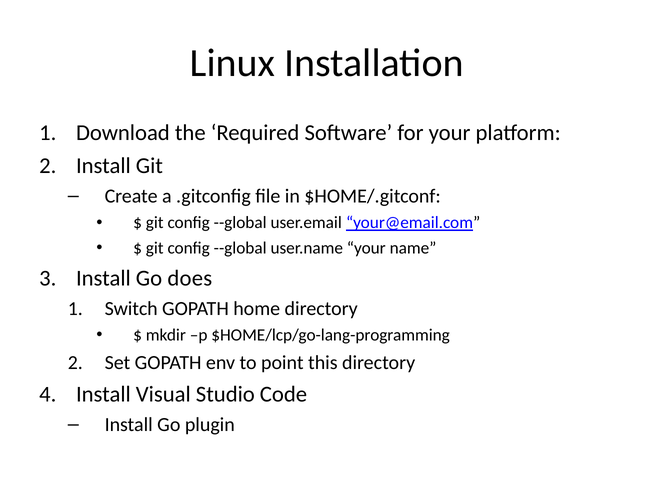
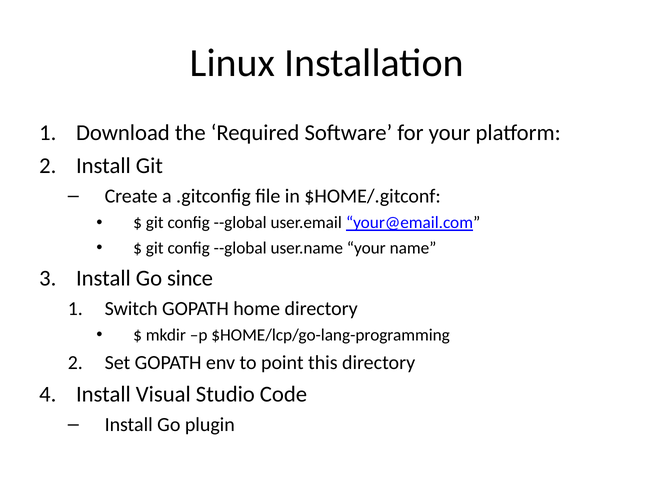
does: does -> since (190, 278)
